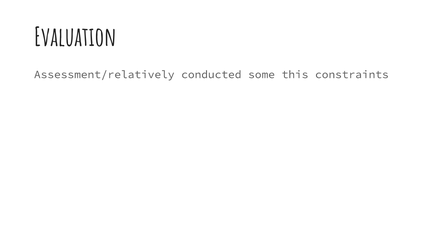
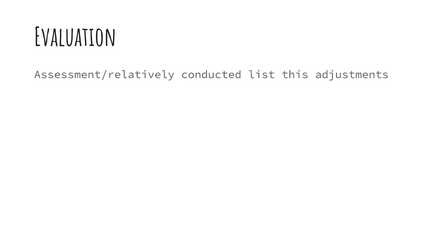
some: some -> list (262, 74)
constraints: constraints -> adjustments (352, 74)
